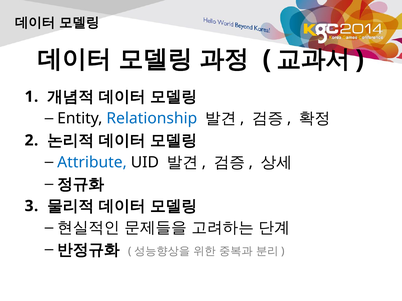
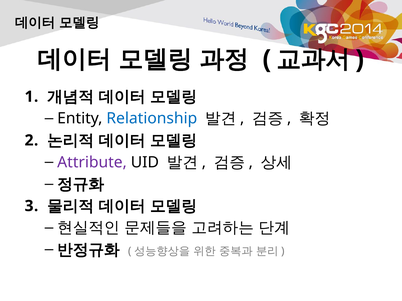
Attribute colour: blue -> purple (92, 162)
